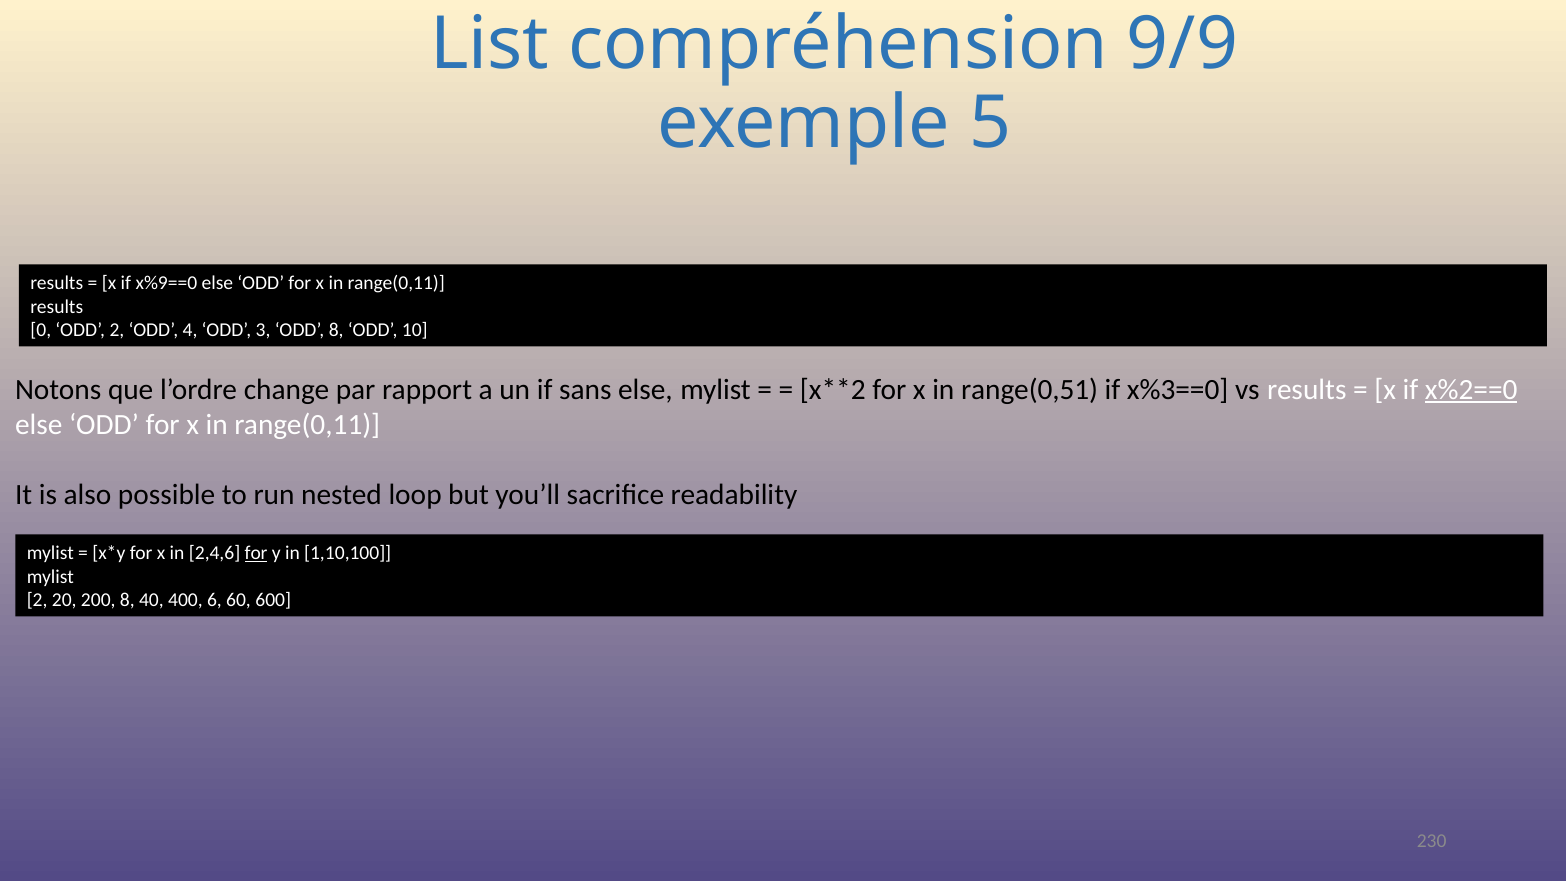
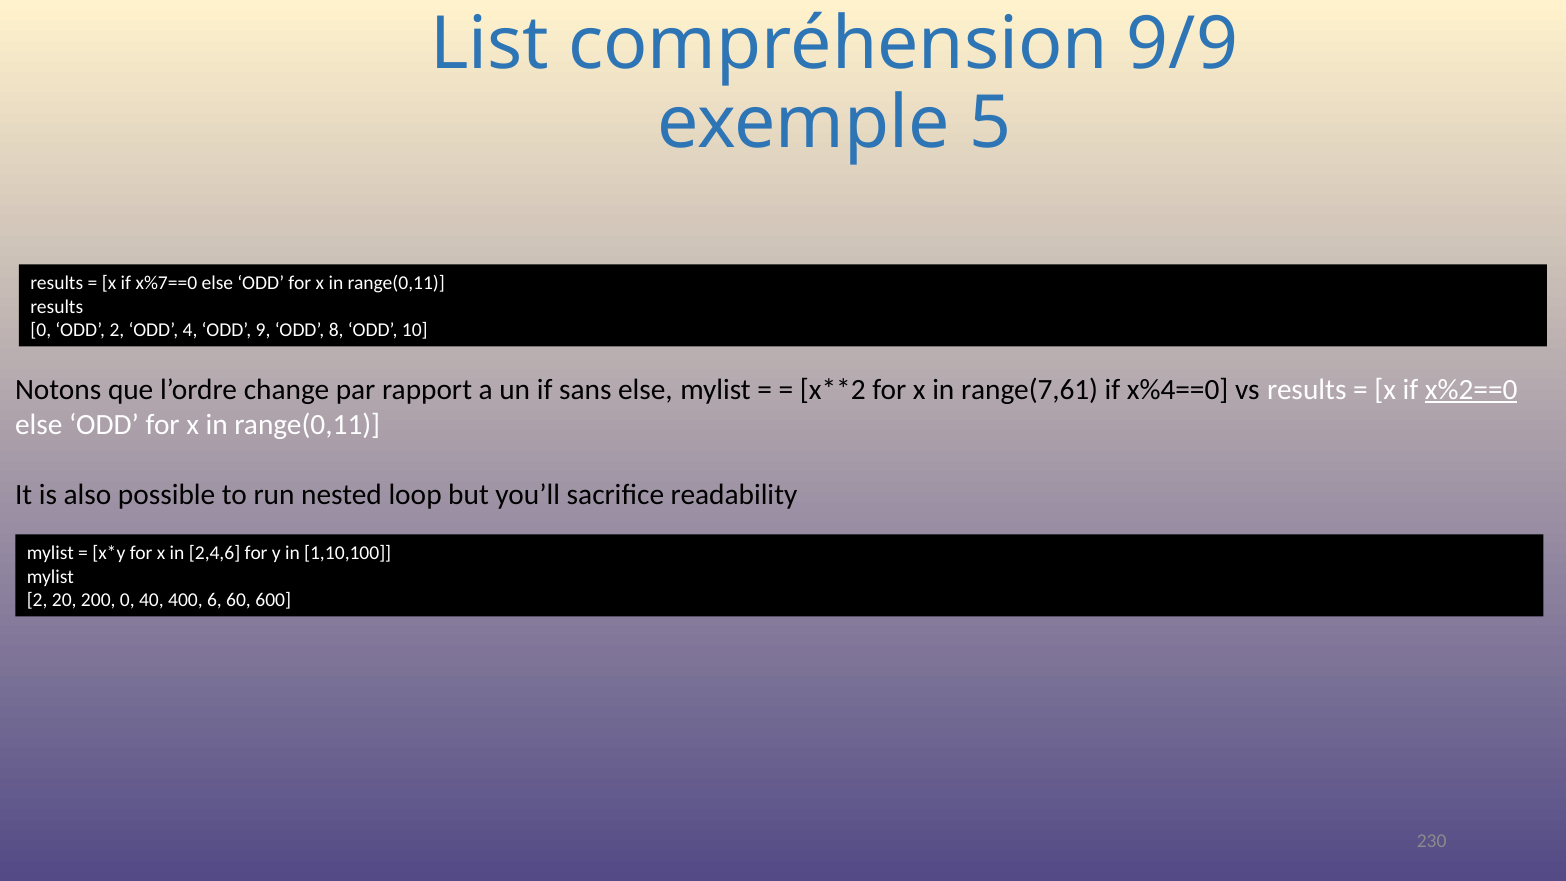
x%9==0: x%9==0 -> x%7==0 (166, 283)
3: 3 -> 9 (263, 330)
range(0,51: range(0,51 -> range(7,61 (1030, 389)
x%3==0: x%3==0 -> x%4==0 (1178, 389)
for underline: present -> none (256, 553)
200 8: 8 -> 0 (127, 600)
